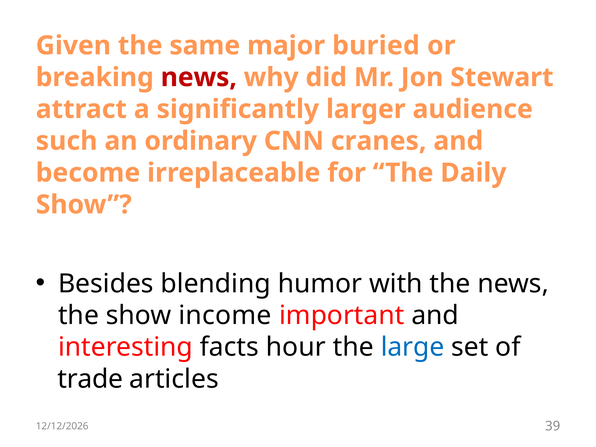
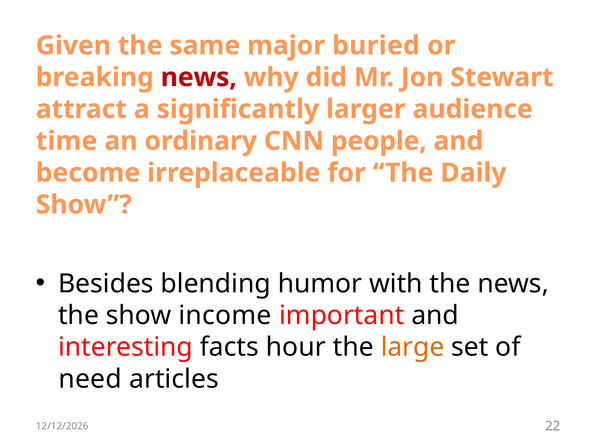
such: such -> time (67, 141)
cranes: cranes -> people (379, 141)
large colour: blue -> orange (413, 347)
trade: trade -> need (90, 379)
39: 39 -> 22 (553, 426)
